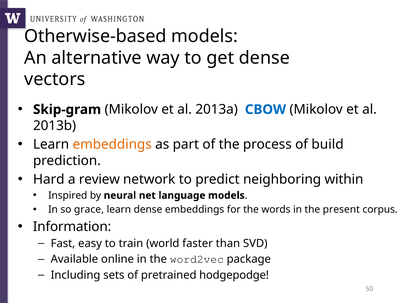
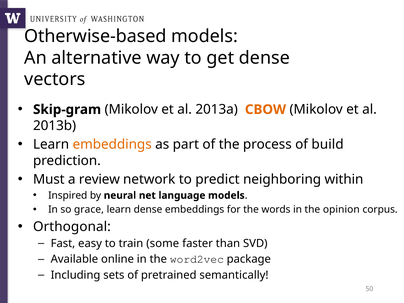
CBOW colour: blue -> orange (265, 110)
Hard: Hard -> Must (49, 180)
present: present -> opinion (341, 210)
Information: Information -> Orthogonal (72, 227)
world: world -> some (163, 244)
hodgepodge: hodgepodge -> semantically (234, 275)
